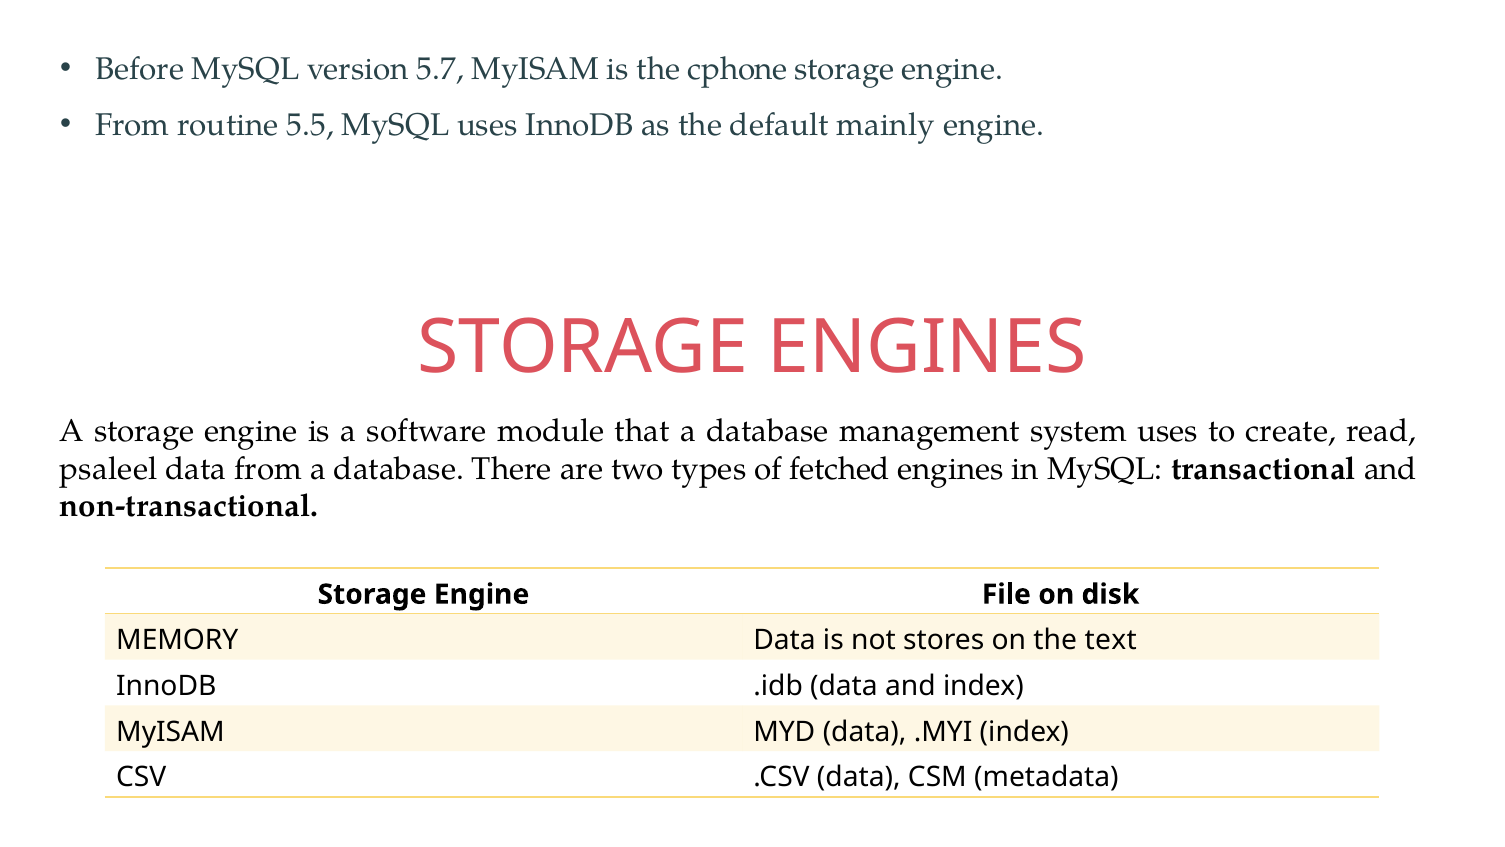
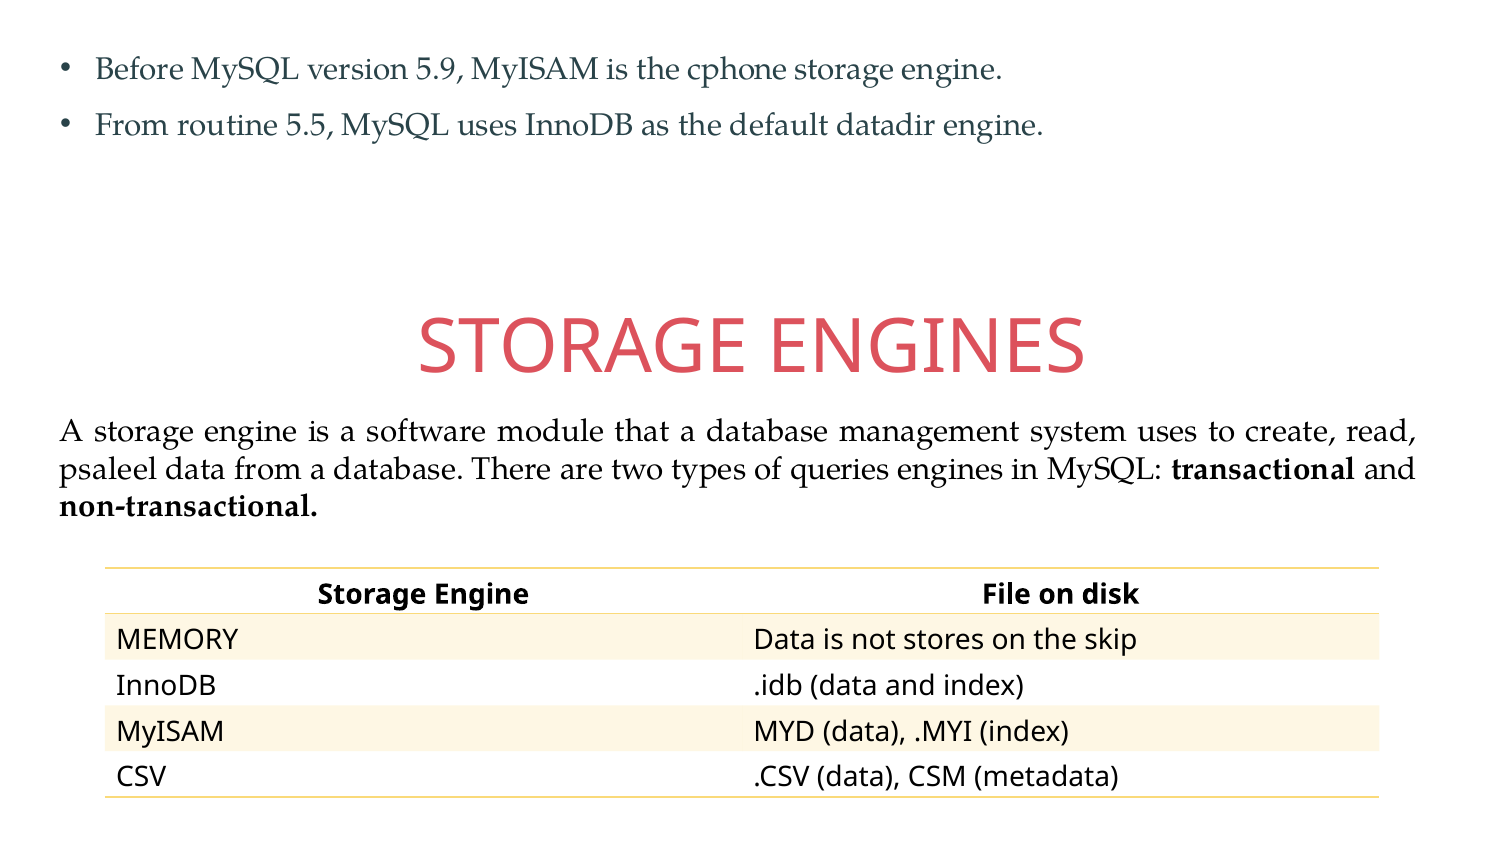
5.7: 5.7 -> 5.9 (440, 69)
mainly: mainly -> datadir (886, 125)
fetched: fetched -> queries (840, 469)
text: text -> skip (1111, 640)
